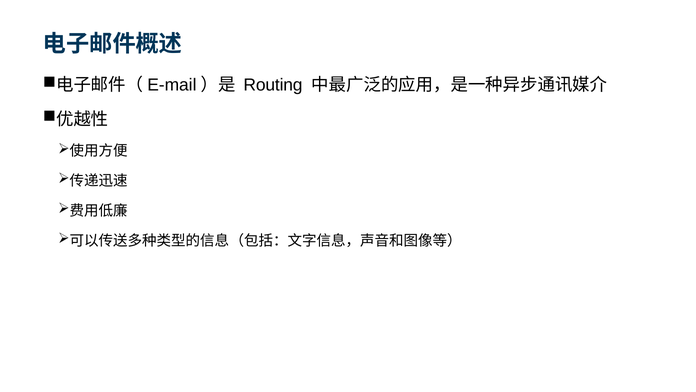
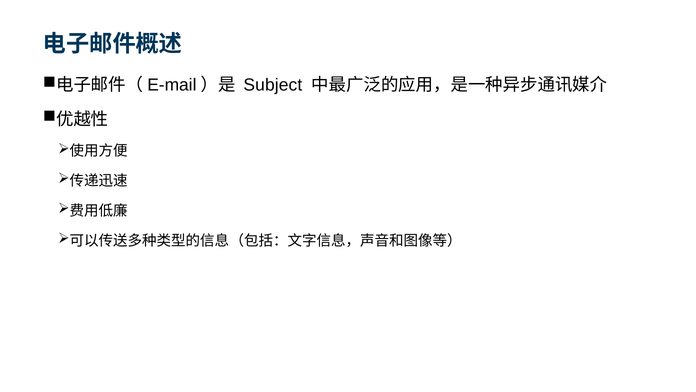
Routing: Routing -> Subject (273, 85)
